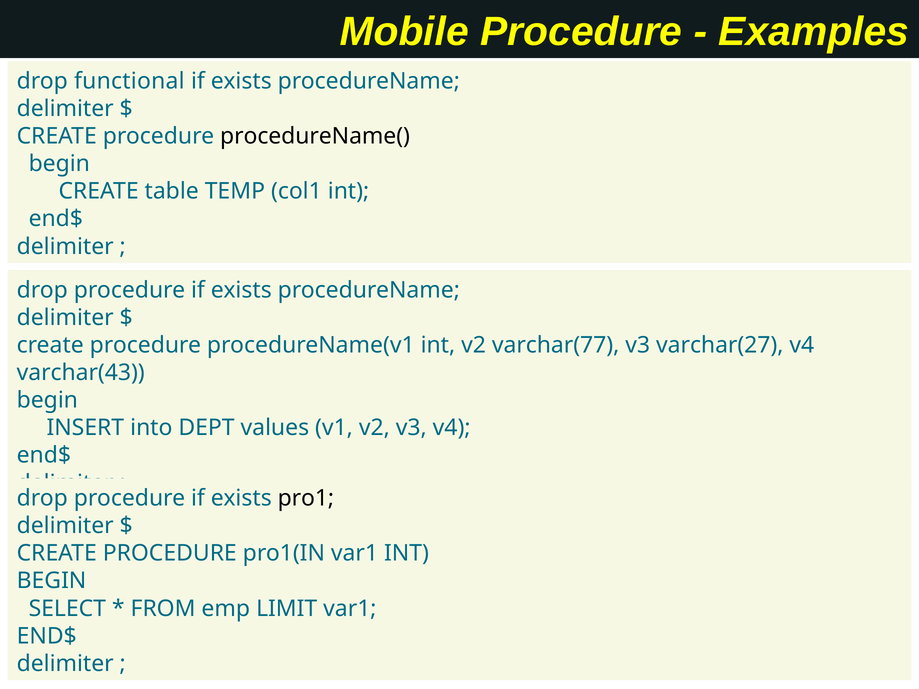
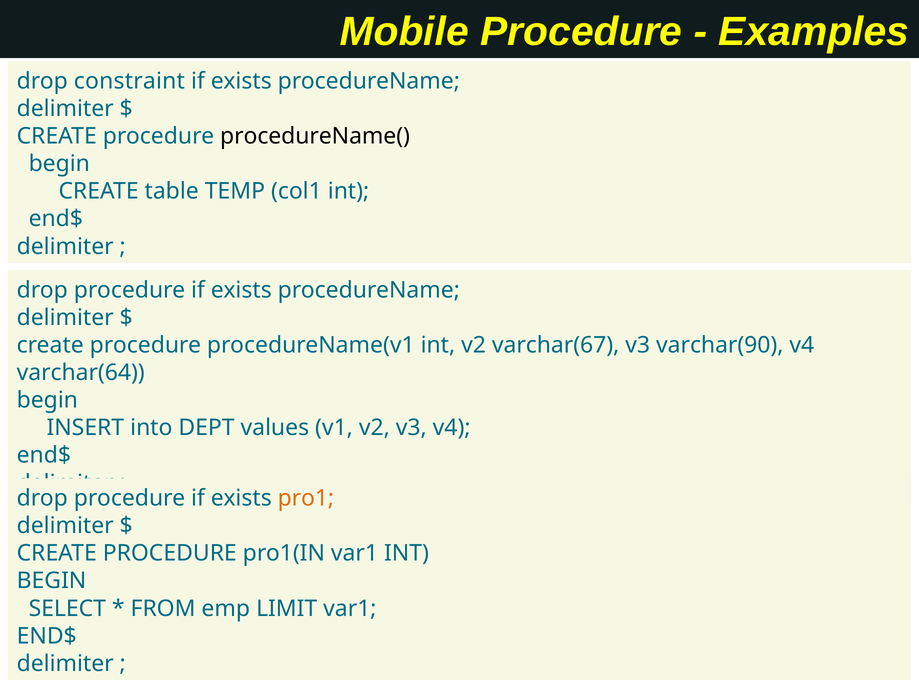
functional: functional -> constraint (129, 81)
varchar(77: varchar(77 -> varchar(67 (556, 345)
varchar(27: varchar(27 -> varchar(90 (720, 345)
varchar(43: varchar(43 -> varchar(64 (81, 373)
pro1 colour: black -> orange (306, 498)
